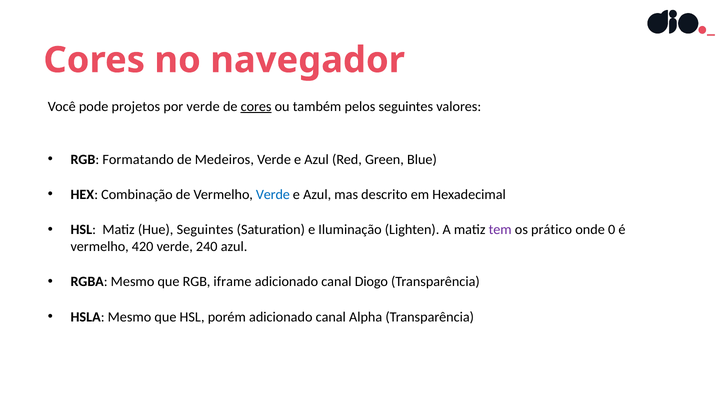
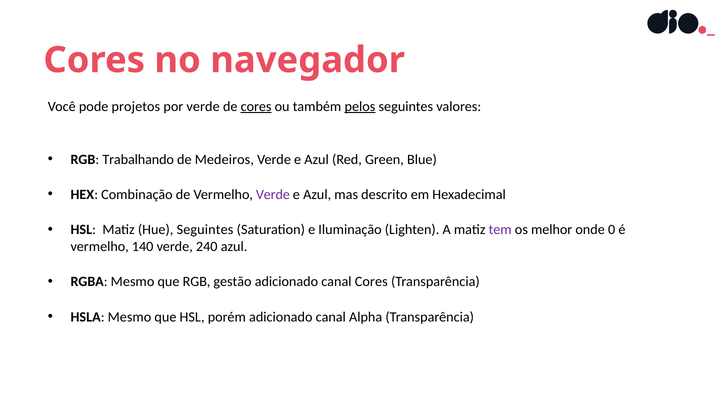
pelos underline: none -> present (360, 107)
Formatando: Formatando -> Trabalhando (138, 160)
Verde colour: blue -> purple (273, 195)
prático: prático -> melhor (552, 230)
420: 420 -> 140 (143, 247)
iframe: iframe -> gestão (232, 282)
canal Diogo: Diogo -> Cores (371, 282)
